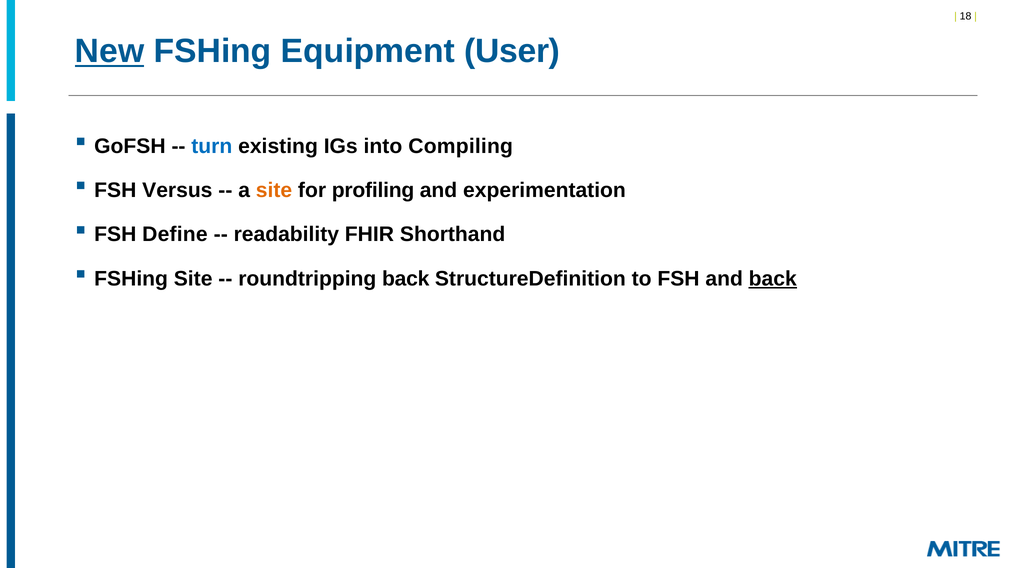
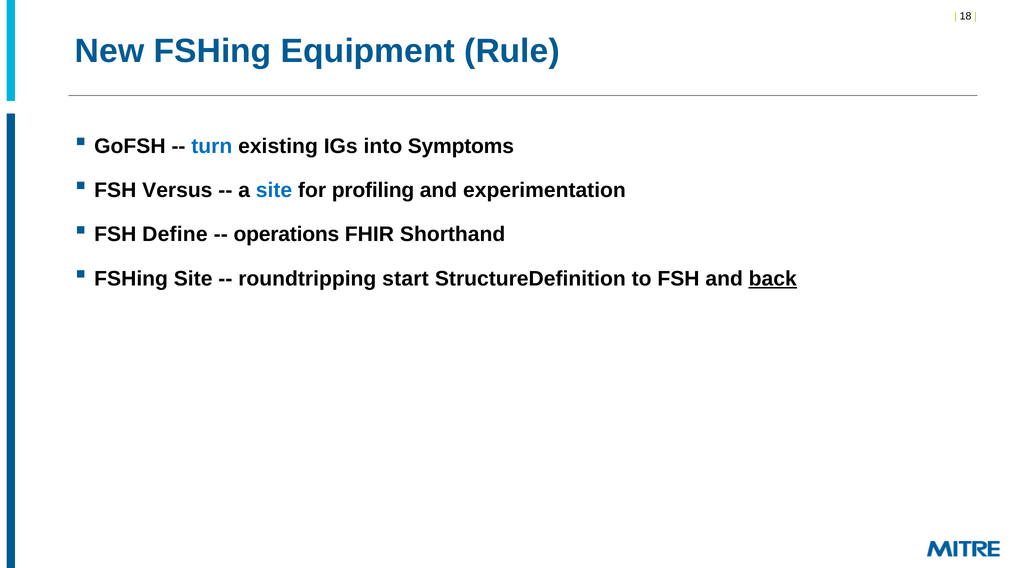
New underline: present -> none (110, 51)
User: User -> Rule (512, 51)
Compiling: Compiling -> Symptoms (461, 146)
site colour: orange -> blue (274, 191)
readability: readability -> operations (286, 235)
roundtripping back: back -> start (405, 279)
